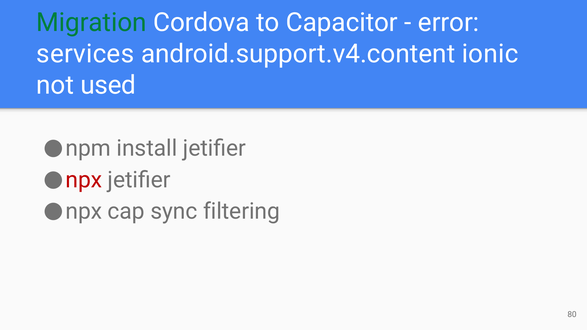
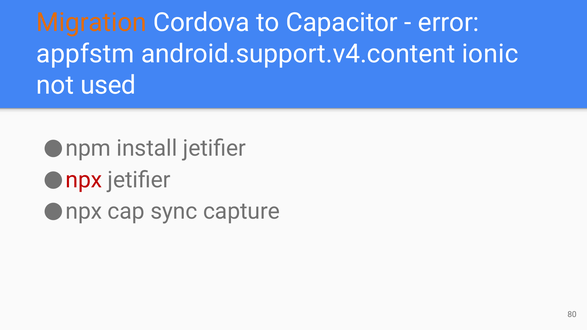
Migration colour: green -> orange (91, 23)
services: services -> appfstm (85, 54)
filtering: filtering -> capture (241, 211)
